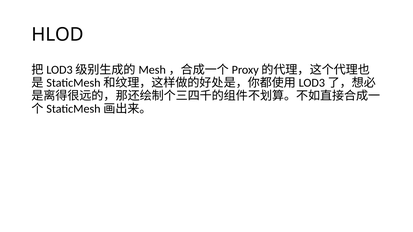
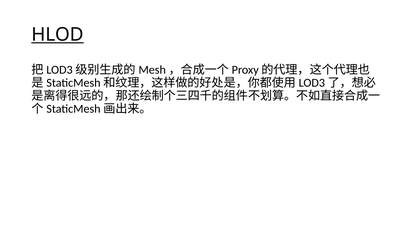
HLOD underline: none -> present (58, 35)
